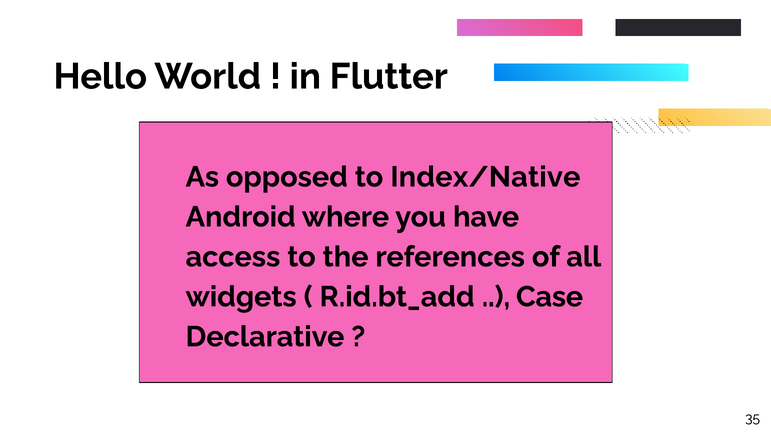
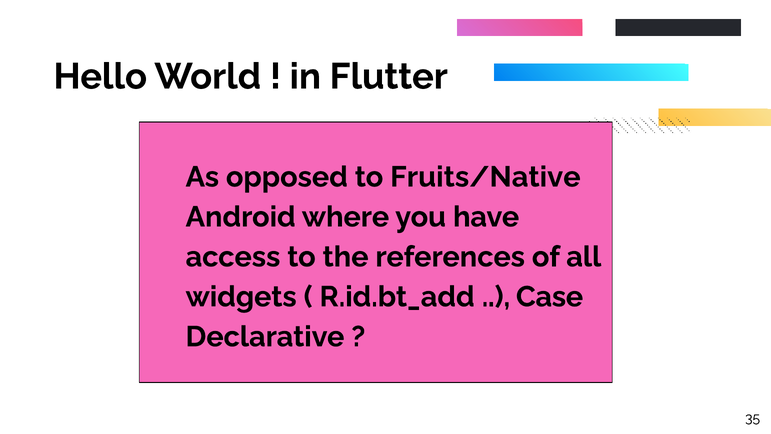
Index/Native: Index/Native -> Fruits/Native (485, 177)
